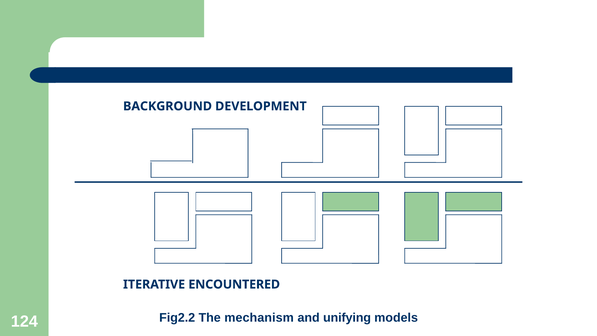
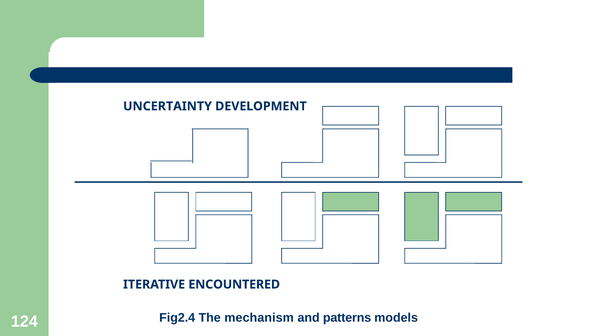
BACKGROUND: BACKGROUND -> UNCERTAINTY (168, 106)
Fig2.2: Fig2.2 -> Fig2.4 (177, 318)
unifying: unifying -> patterns (347, 318)
